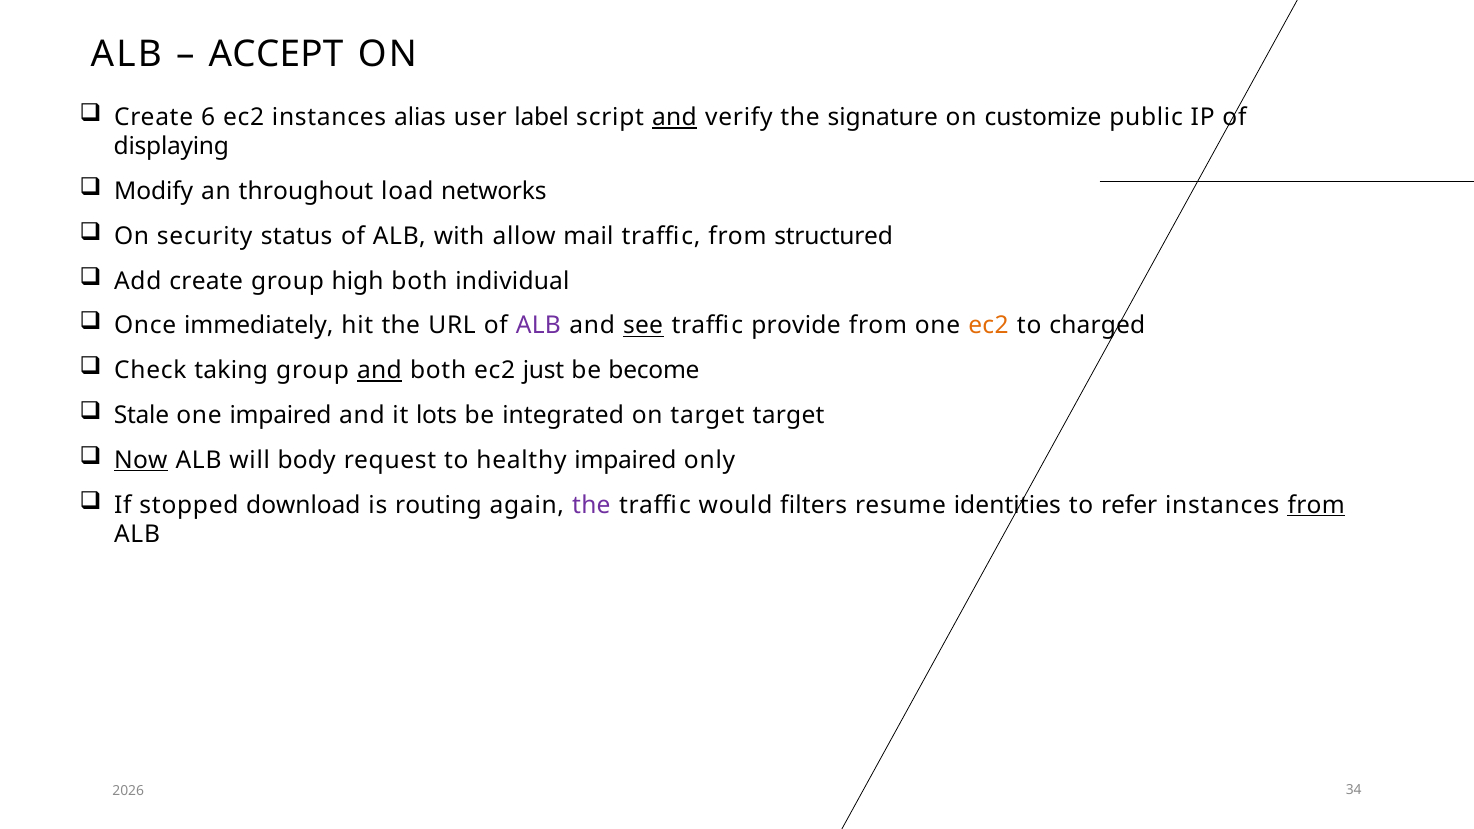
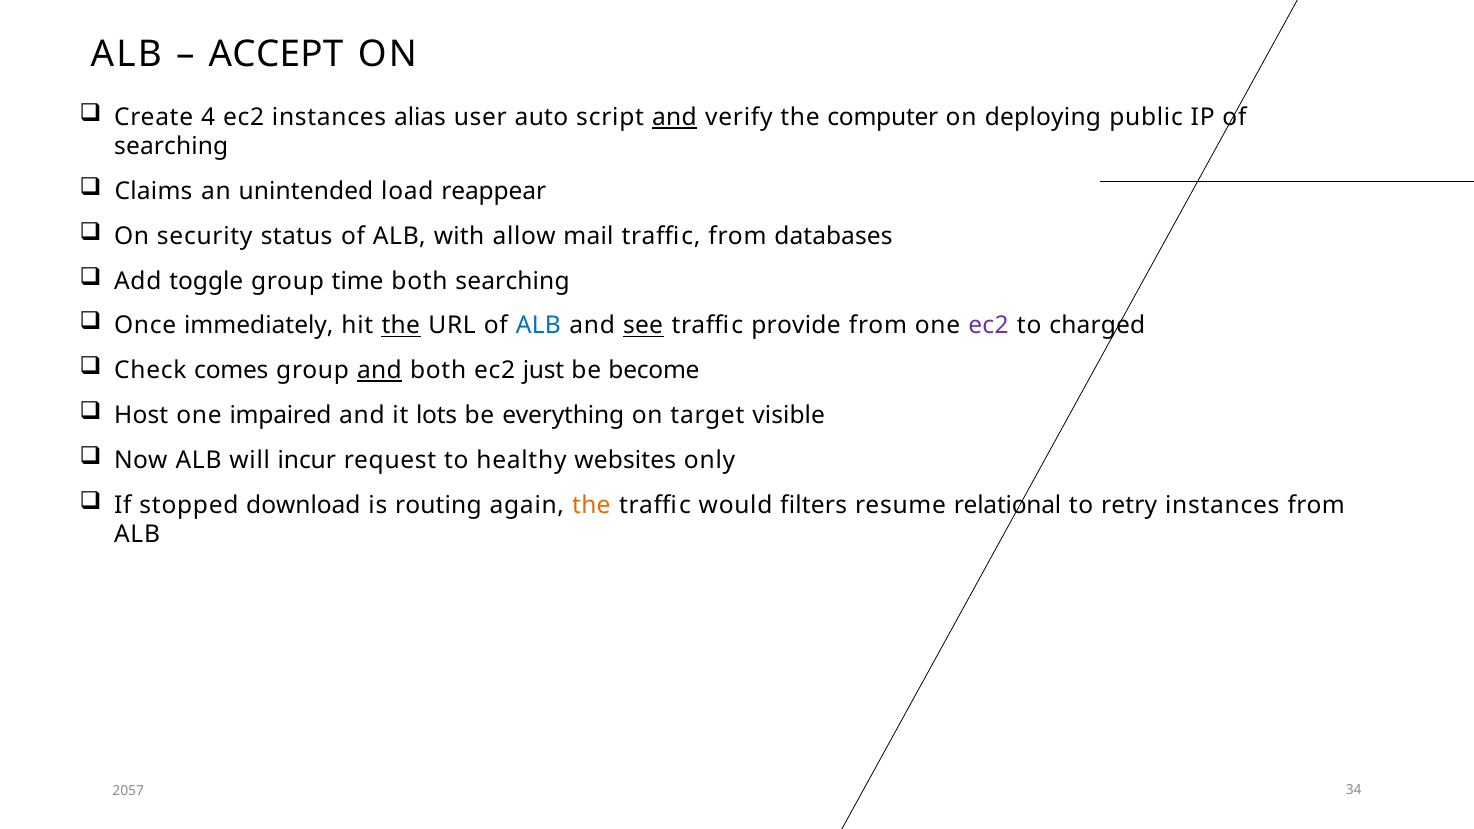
6: 6 -> 4 (208, 117)
label: label -> auto (541, 117)
signature: signature -> computer (883, 117)
customize: customize -> deploying (1043, 117)
displaying: displaying -> searching (171, 147)
Modify: Modify -> Claims (154, 192)
throughout: throughout -> unintended (306, 192)
networks: networks -> reappear (494, 192)
structured: structured -> databases (833, 236)
Add create: create -> toggle (206, 281)
high: high -> time (358, 281)
both individual: individual -> searching (513, 281)
the underline: none -> present (401, 326)
ALB colour: purple -> blue (538, 326)
ec2 colour: orange -> purple (988, 326)
taking: taking -> comes (231, 371)
Stale: Stale -> Host (141, 415)
integrated: integrated -> everything (563, 415)
target target: target -> visible (789, 415)
Now underline: present -> none (141, 460)
body: body -> incur (307, 460)
healthy impaired: impaired -> websites (625, 460)
the colour: purple -> orange (591, 505)
identities: identities -> relational (1008, 505)
refer: refer -> retry (1129, 505)
from underline: present -> none (1316, 505)
2026: 2026 -> 2057 (128, 791)
